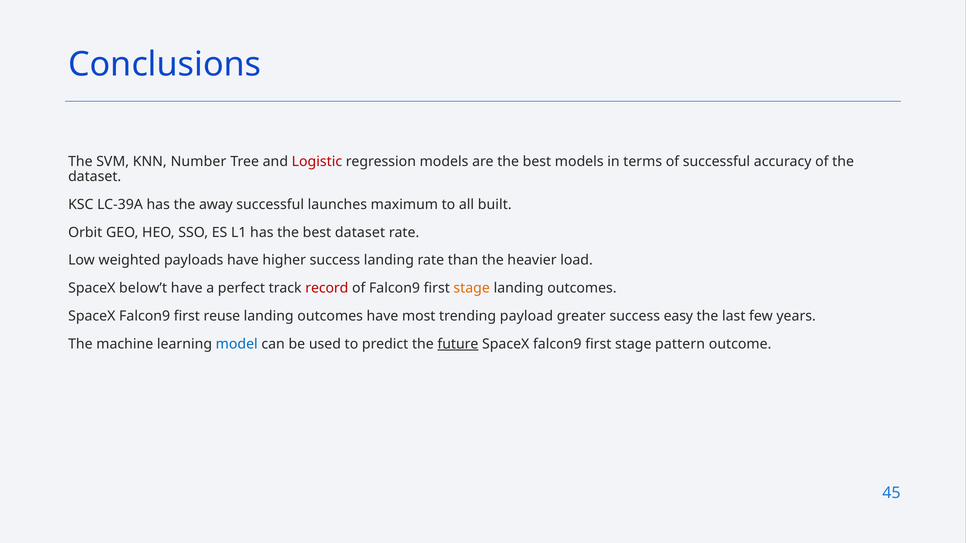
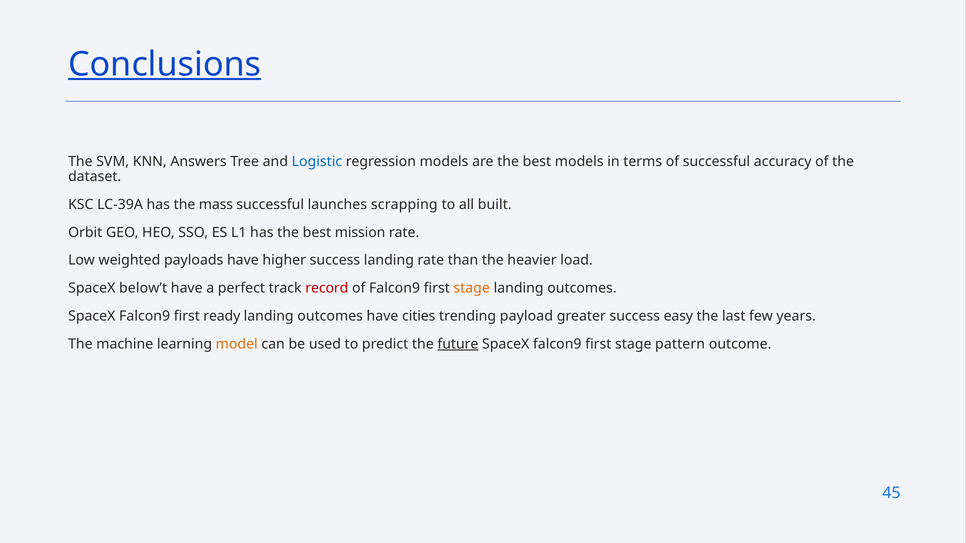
Conclusions underline: none -> present (165, 65)
Number: Number -> Answers (199, 162)
Logistic colour: red -> blue (317, 162)
away: away -> mass (216, 205)
maximum: maximum -> scrapping (404, 205)
best dataset: dataset -> mission (360, 233)
reuse: reuse -> ready (222, 316)
most: most -> cities (419, 316)
model colour: blue -> orange (237, 344)
